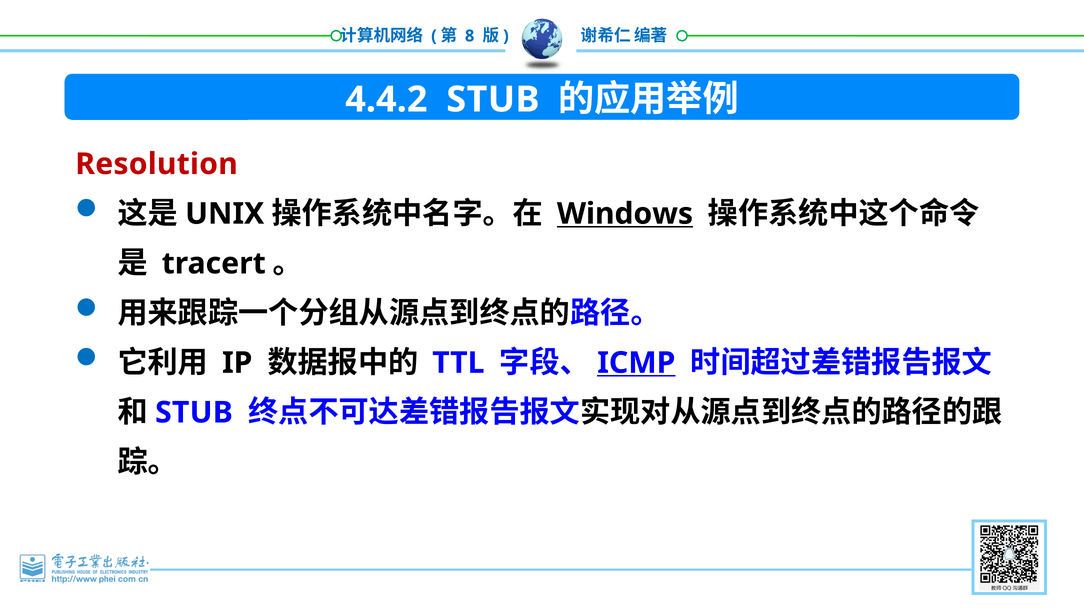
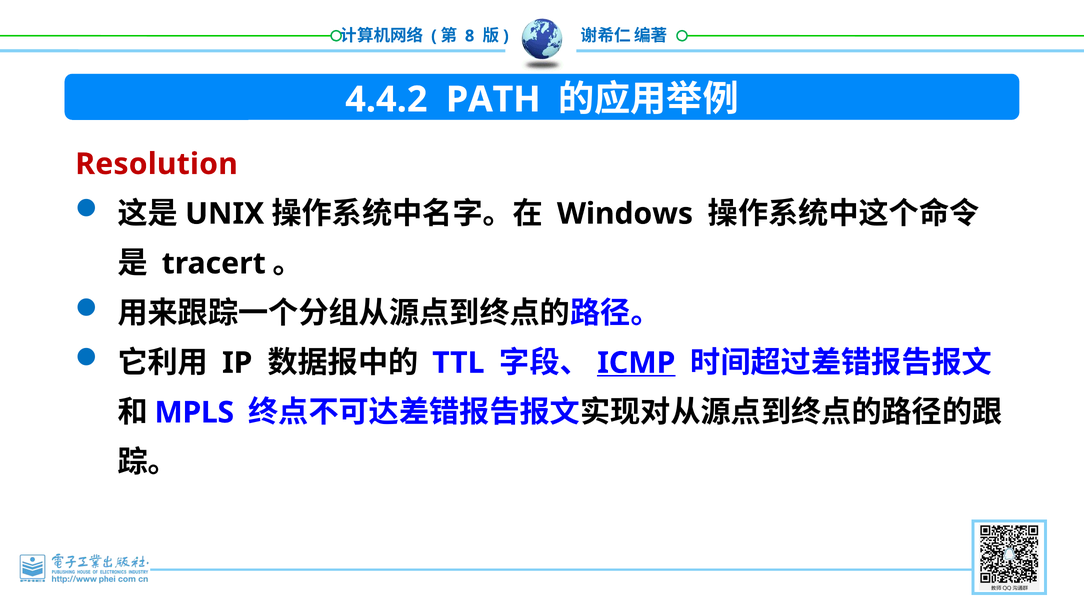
4.4.2 STUB: STUB -> PATH (493, 100)
Windows underline: present -> none (625, 214)
STUB: STUB -> MPLS (194, 412)
